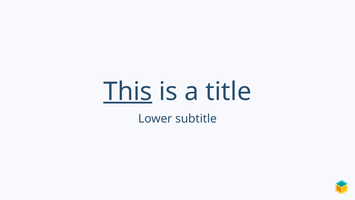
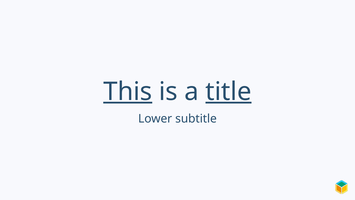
title underline: none -> present (228, 91)
